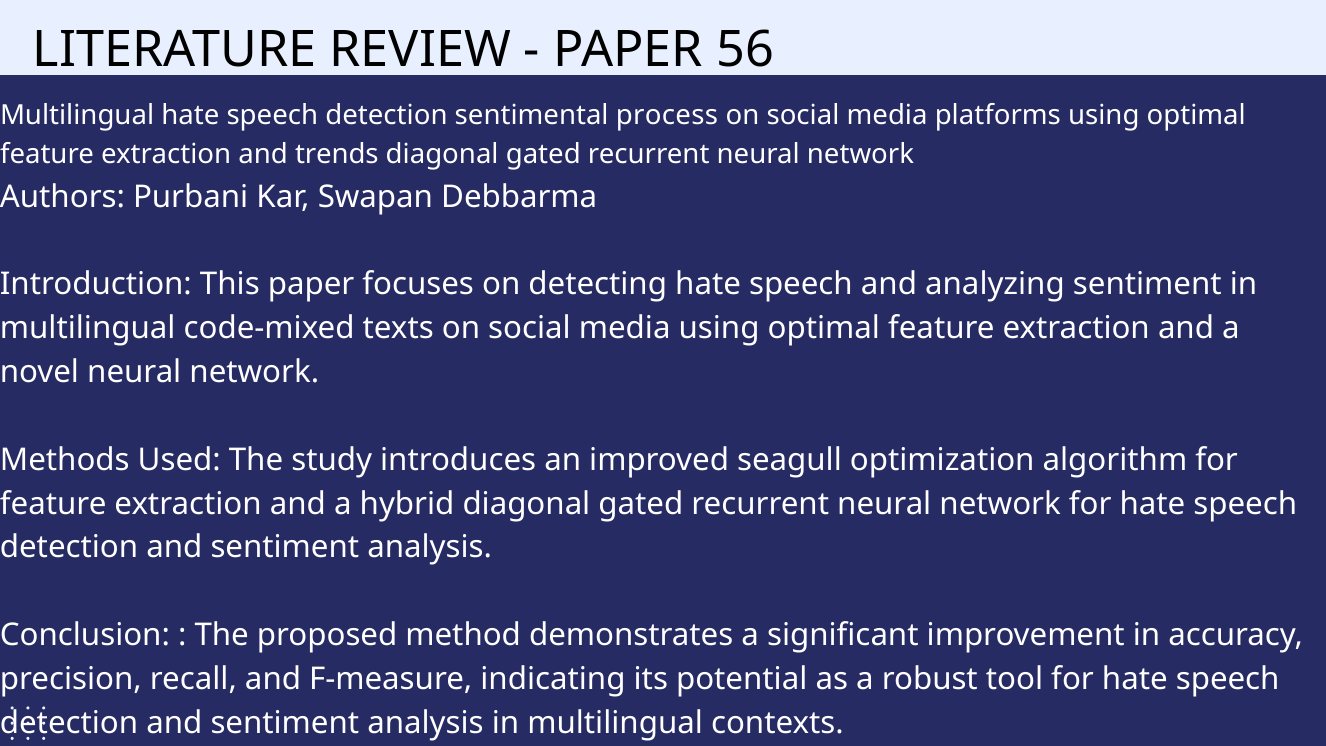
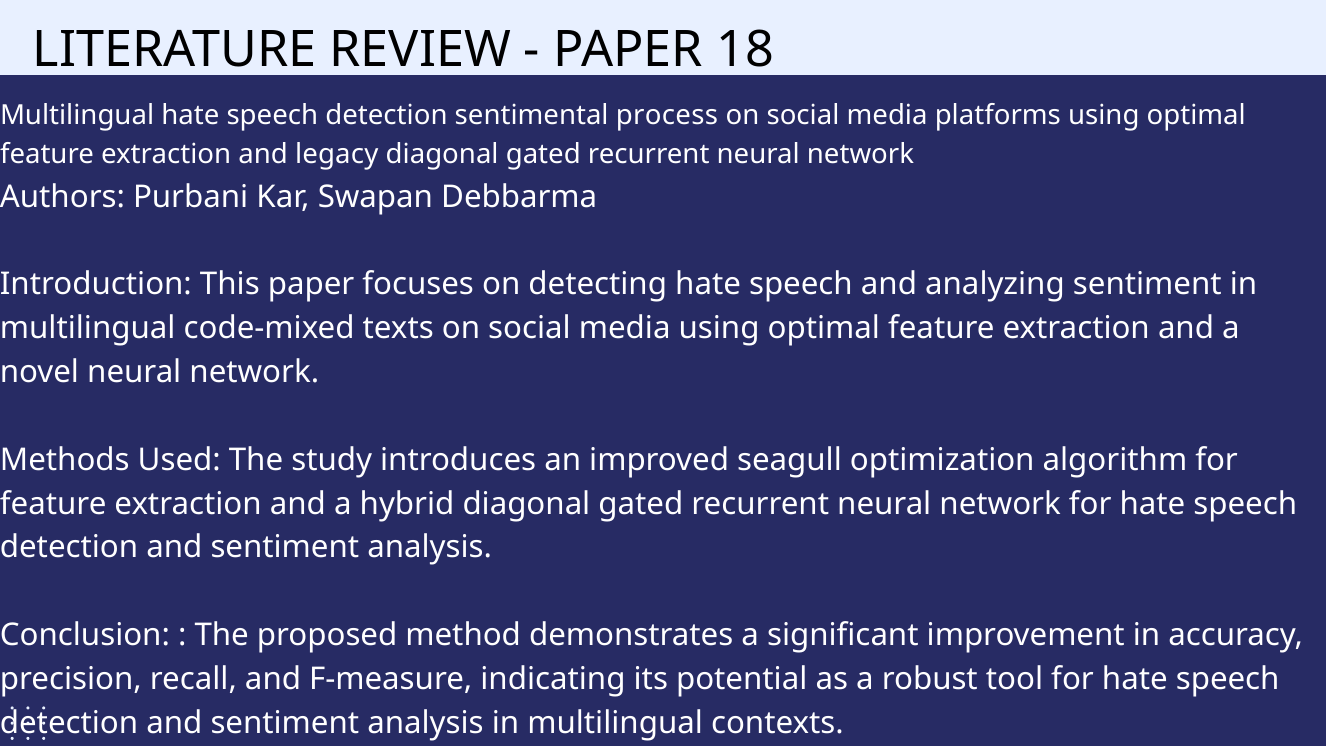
56: 56 -> 18 (745, 50)
trends: trends -> legacy (337, 154)
